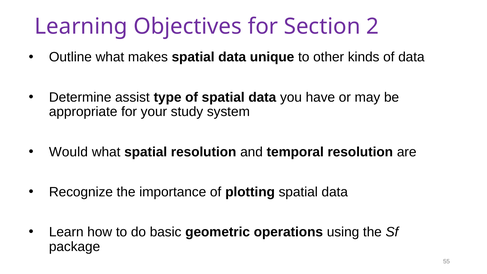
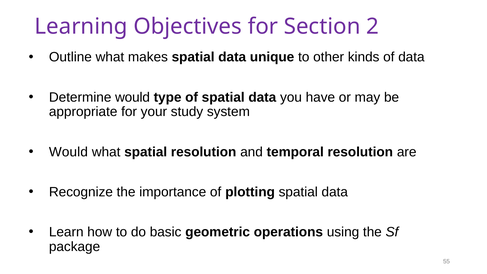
Determine assist: assist -> would (133, 97)
